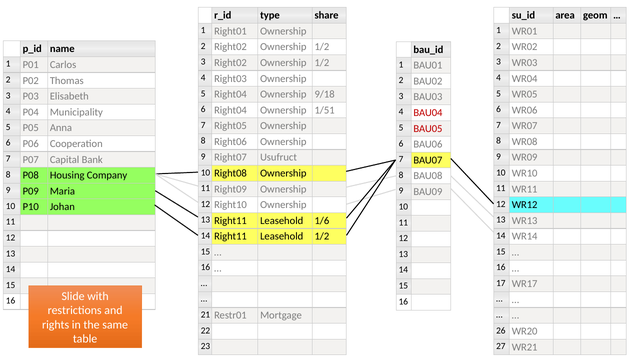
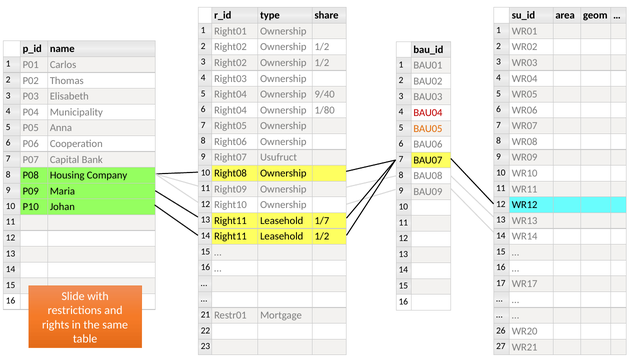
9/18: 9/18 -> 9/40 (325, 94)
1/51: 1/51 -> 1/80 (325, 110)
BAU05 colour: red -> orange (428, 128)
1/6: 1/6 -> 1/7 (322, 220)
